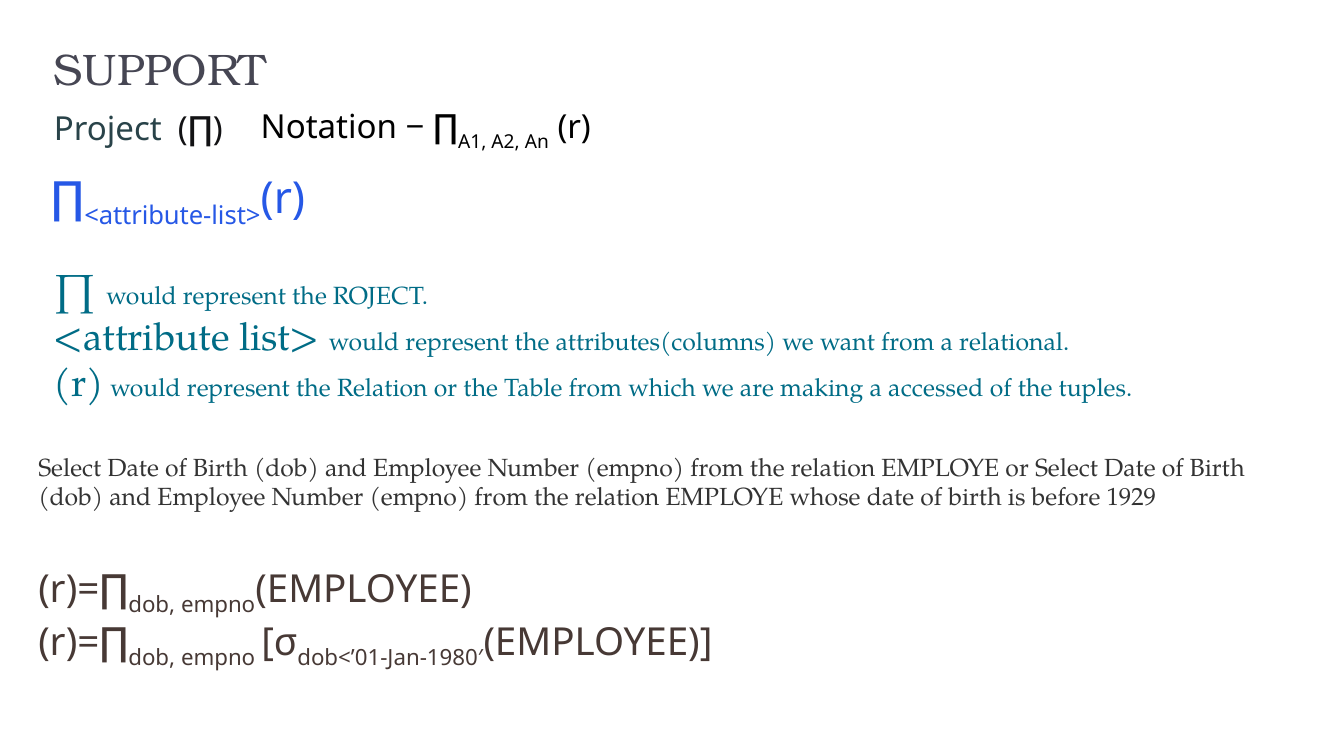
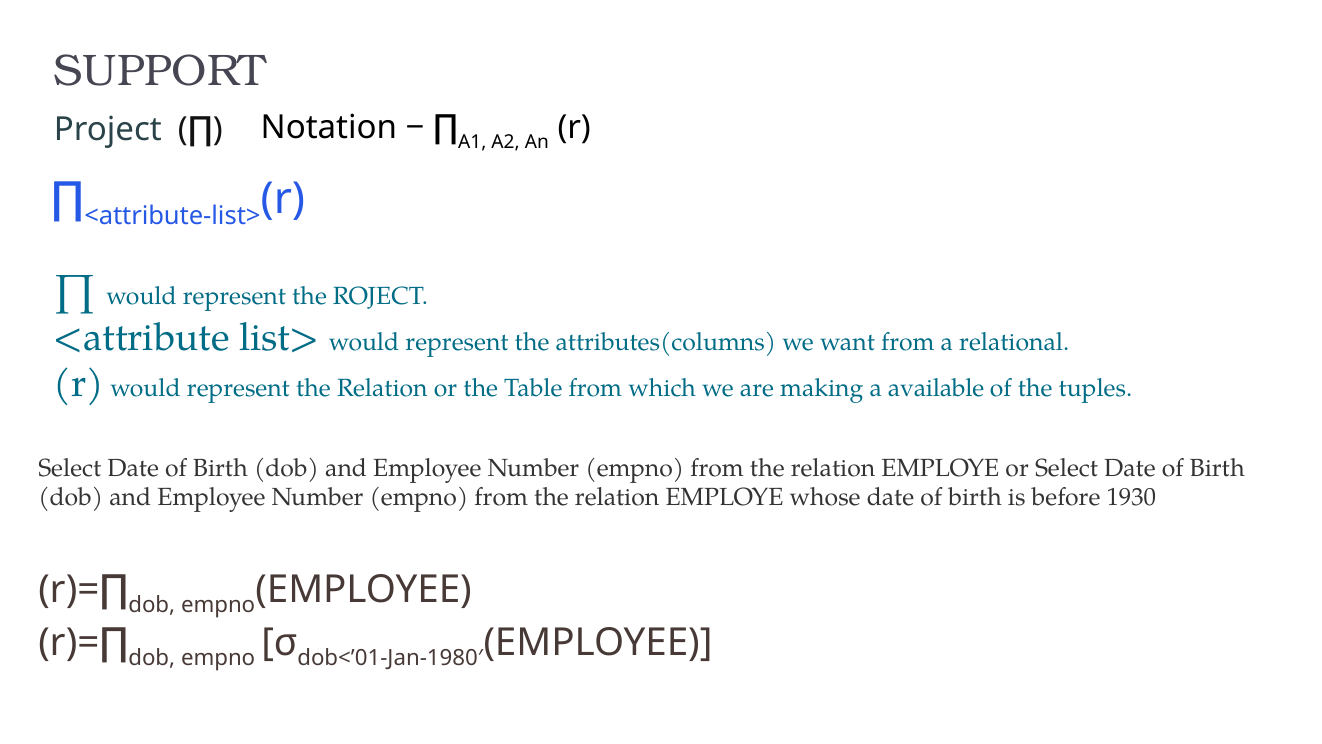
accessed: accessed -> available (936, 388)
1929: 1929 -> 1930 (1131, 497)
